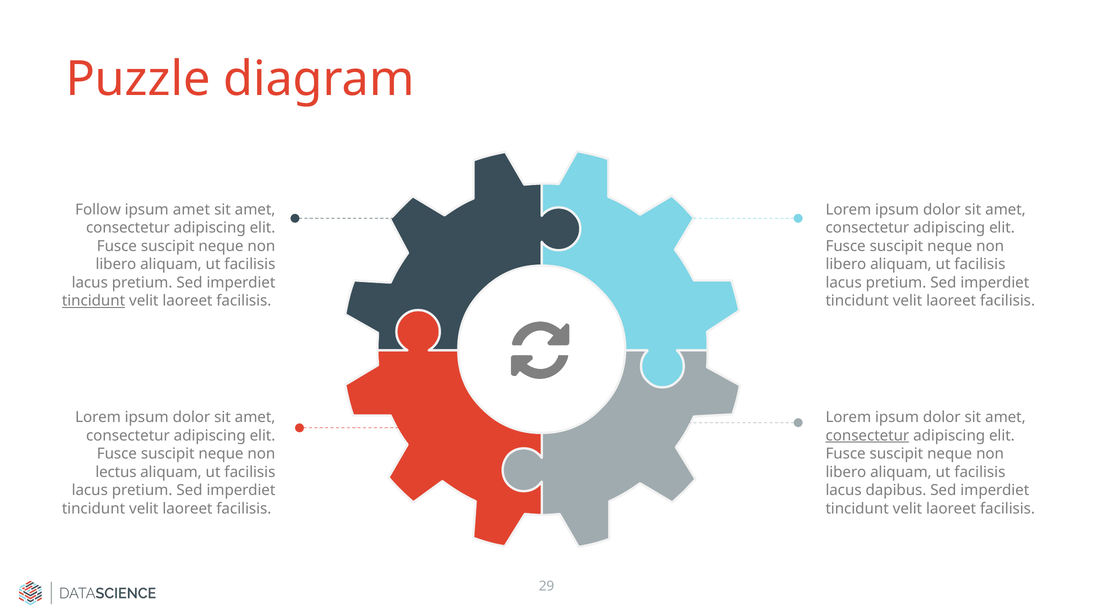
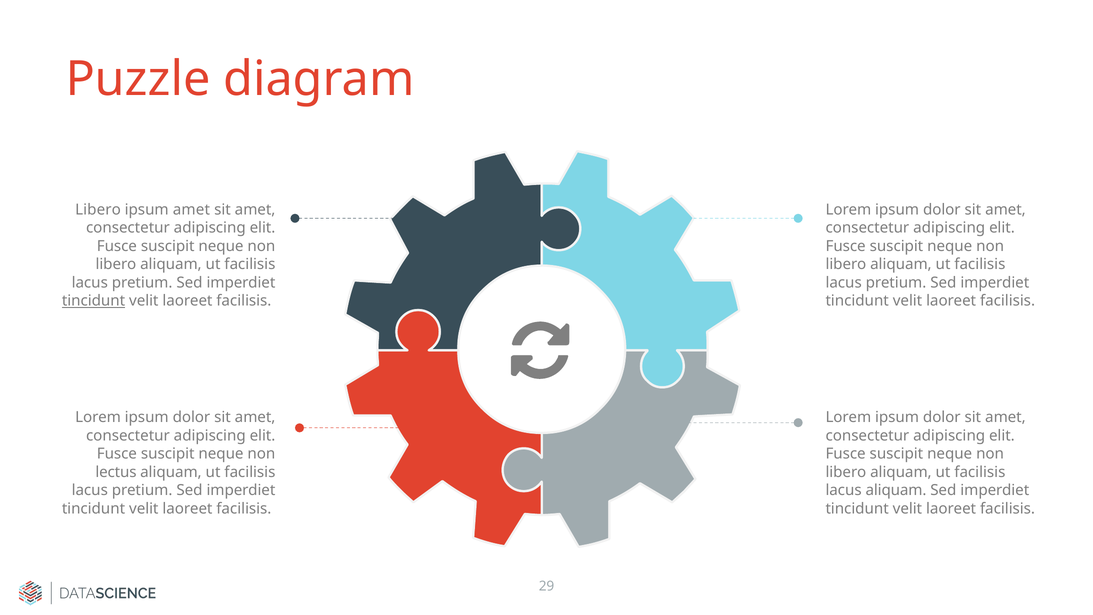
Follow: Follow -> Libero (98, 210)
consectetur underline: present -> none (867, 436)
lacus dapibus: dapibus -> aliquam (896, 490)
